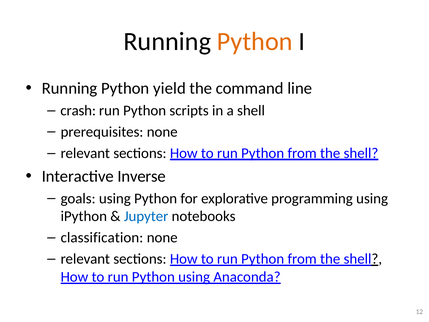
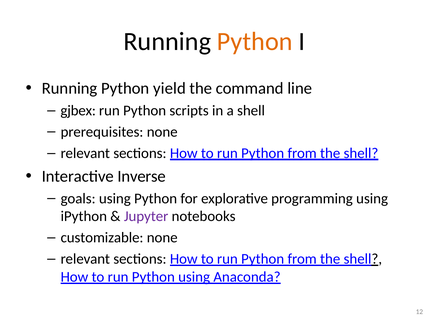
crash: crash -> gjbex (78, 111)
Jupyter colour: blue -> purple (146, 216)
classification: classification -> customizable (102, 237)
